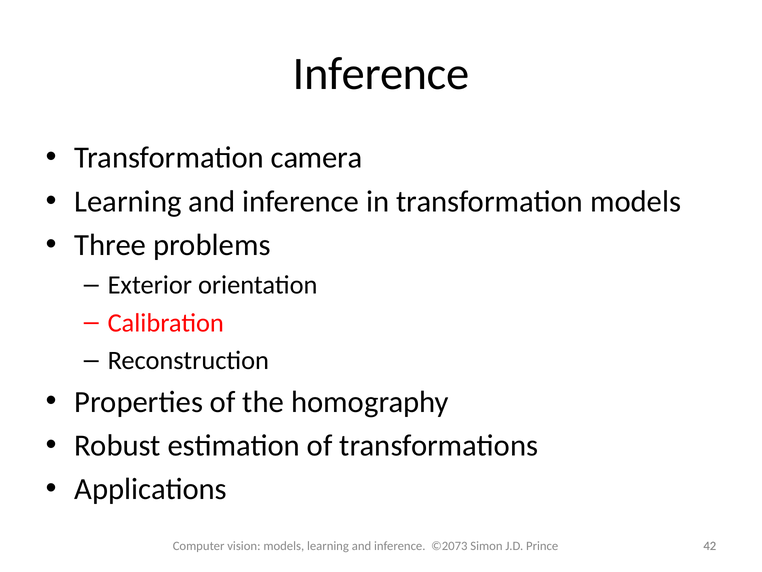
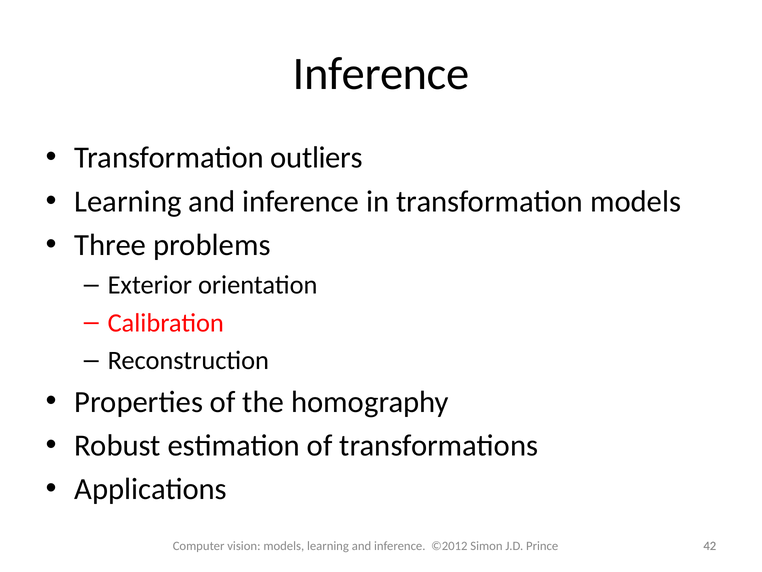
camera: camera -> outliers (317, 158)
©2073: ©2073 -> ©2012 (449, 546)
